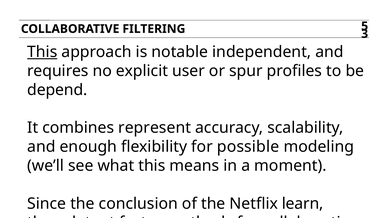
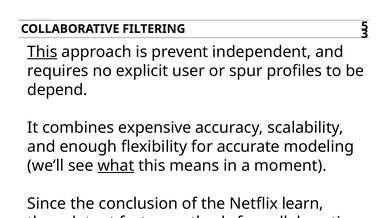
notable: notable -> prevent (180, 52)
represent: represent -> expensive (155, 128)
possible: possible -> accurate (248, 147)
what underline: none -> present (116, 166)
